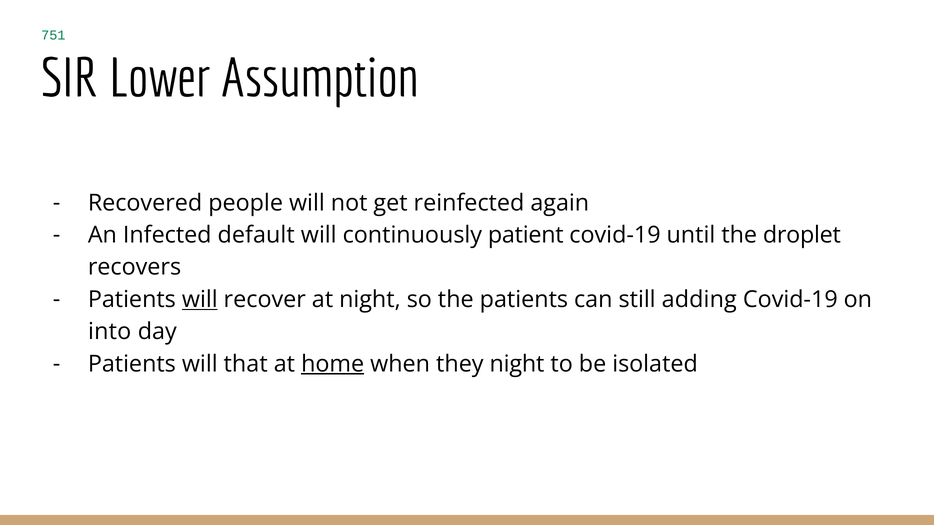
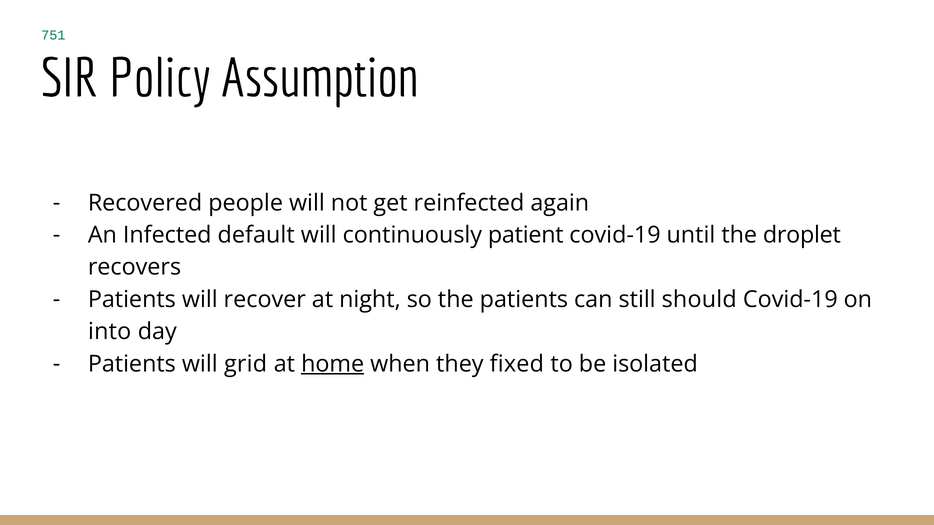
Lower: Lower -> Policy (160, 79)
will underline: present -> none (200, 300)
adding: adding -> should (699, 300)
that: that -> grid (246, 364)
they night: night -> fixed (517, 364)
